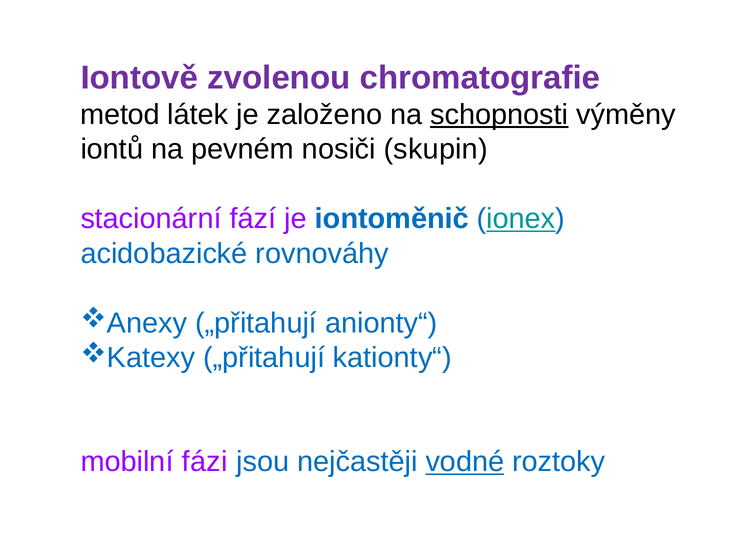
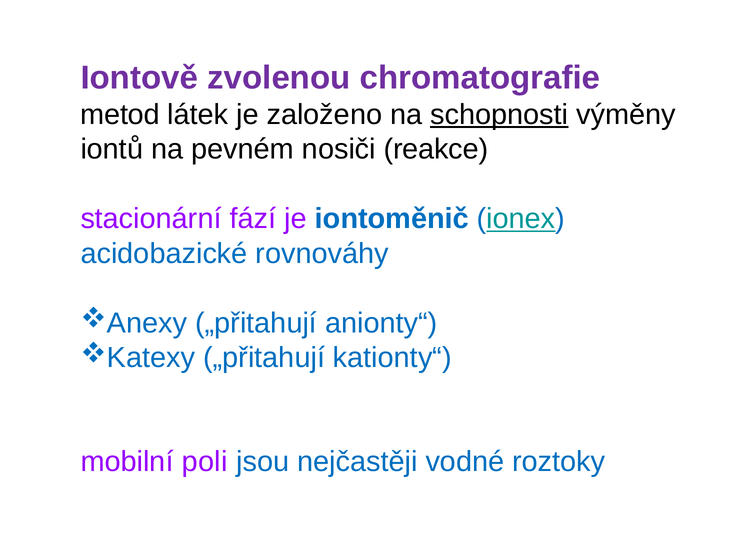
skupin: skupin -> reakce (436, 149)
fázi: fázi -> poli (205, 462)
vodné underline: present -> none (465, 462)
